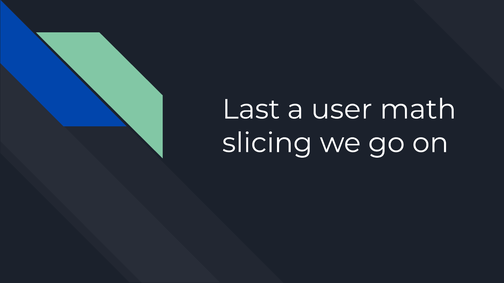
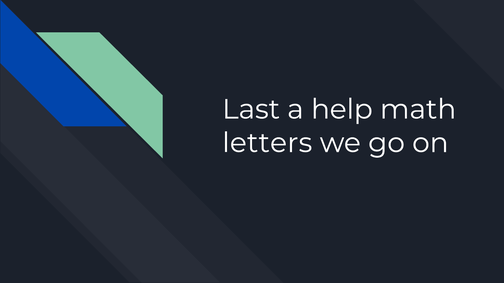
user: user -> help (342, 110)
slicing: slicing -> letters (267, 143)
